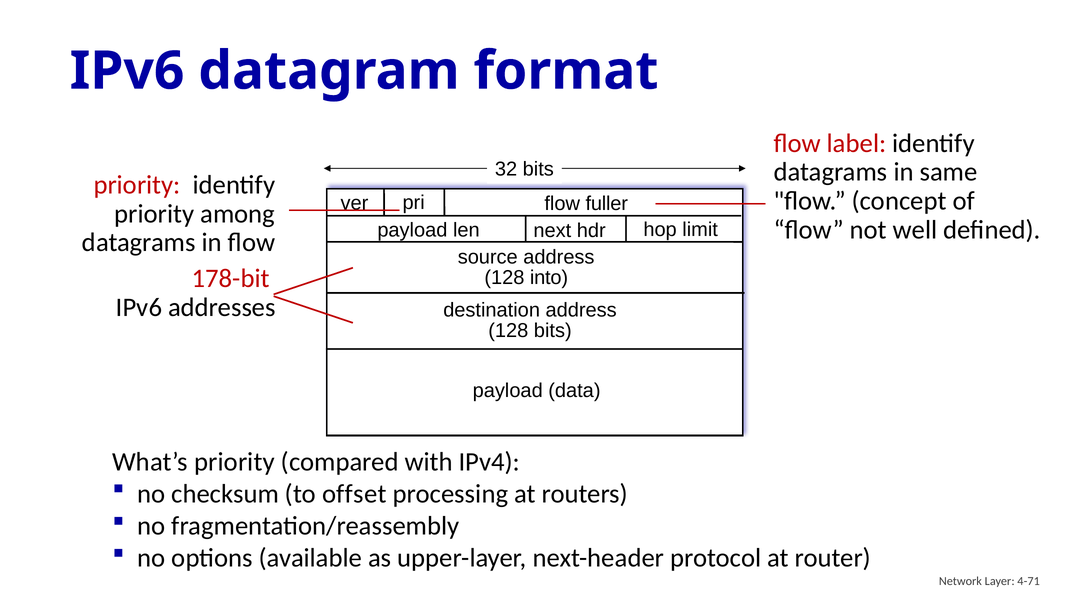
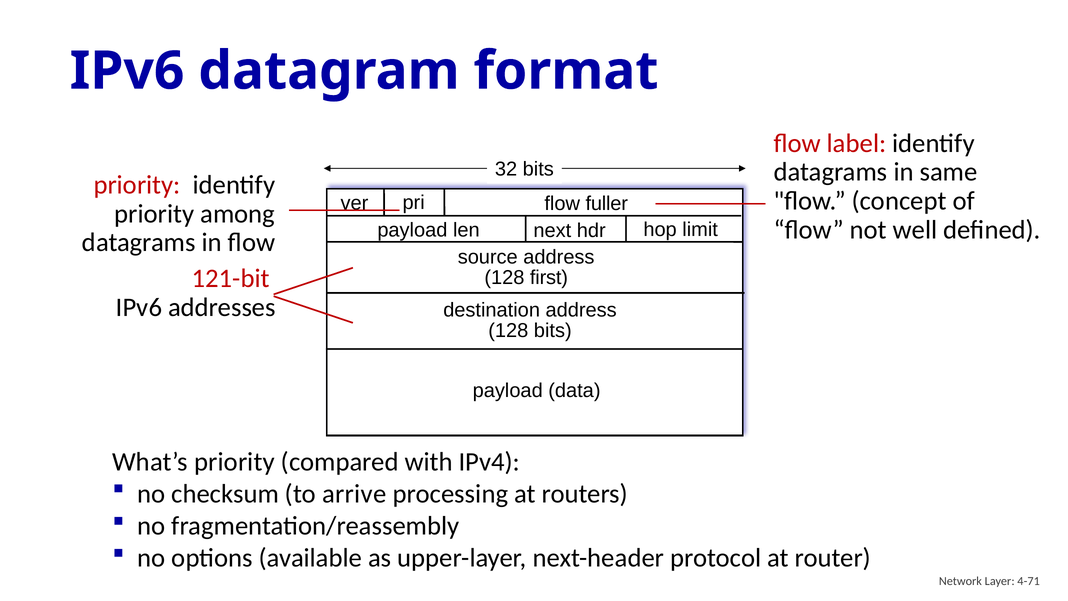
178-bit: 178-bit -> 121-bit (231, 278)
into: into -> first (549, 278)
offset: offset -> arrive (354, 494)
